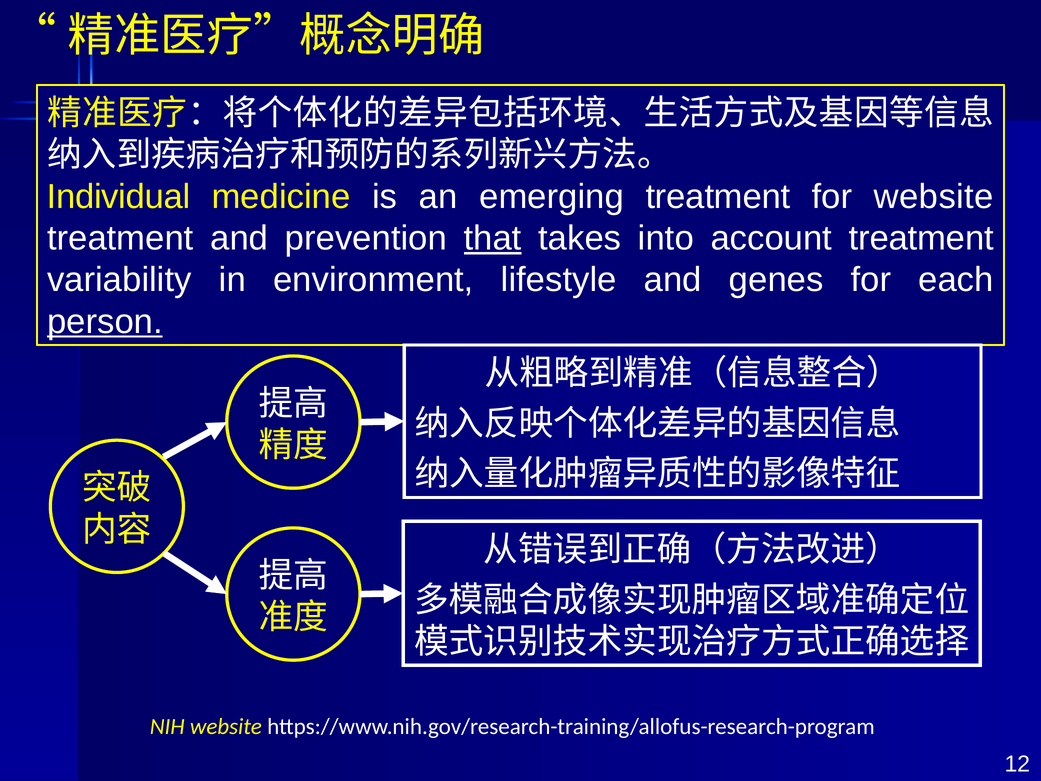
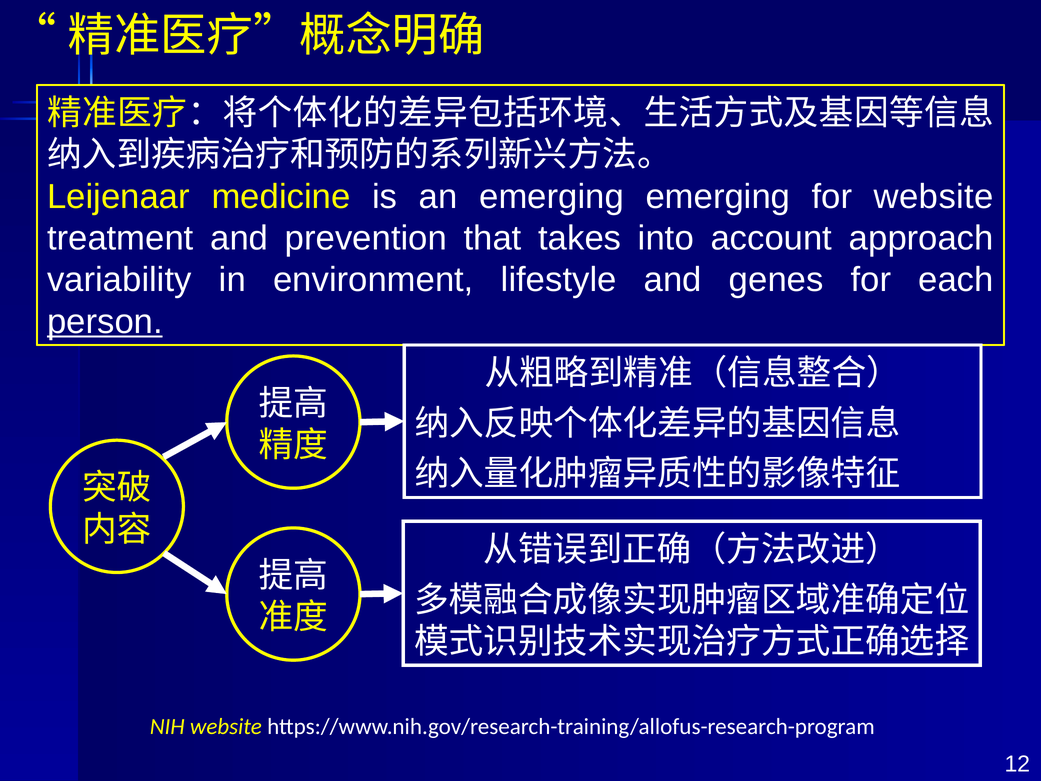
Individual: Individual -> Leijenaar (118, 197)
emerging treatment: treatment -> emerging (718, 197)
that underline: present -> none (493, 238)
account treatment: treatment -> approach (921, 238)
